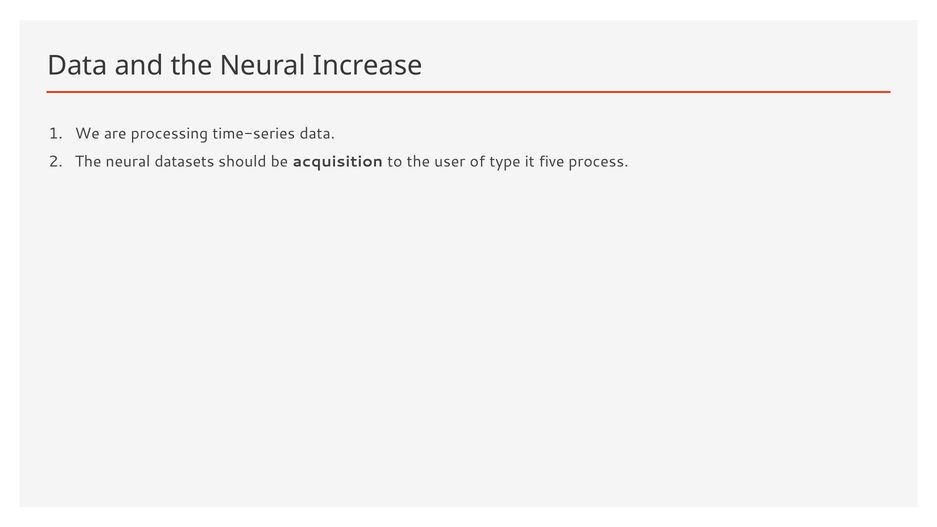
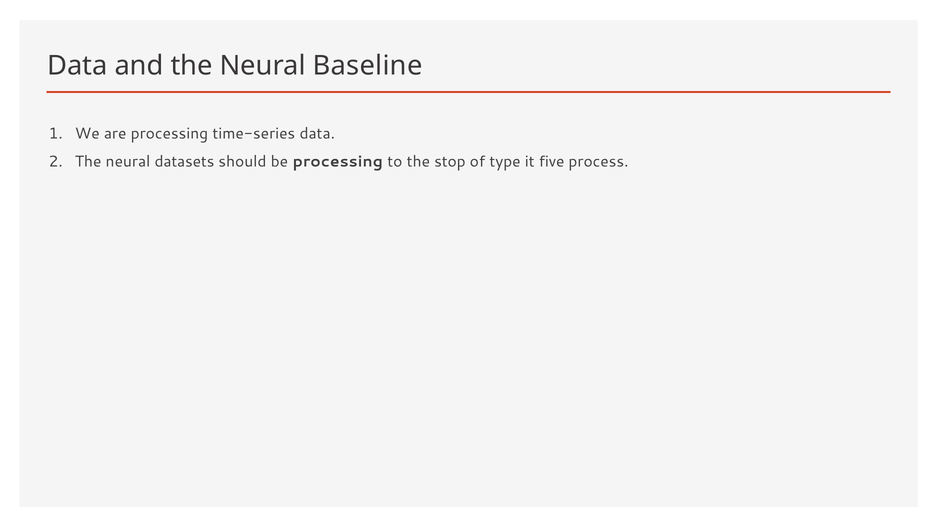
Increase: Increase -> Baseline (368, 66)
be acquisition: acquisition -> processing (338, 162)
user: user -> stop (450, 162)
